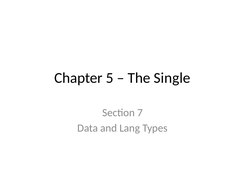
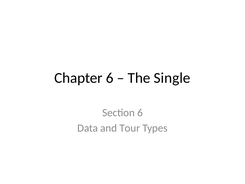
Chapter 5: 5 -> 6 (110, 78)
Section 7: 7 -> 6 (140, 113)
Lang: Lang -> Tour (130, 128)
